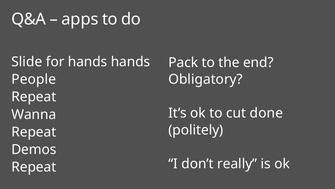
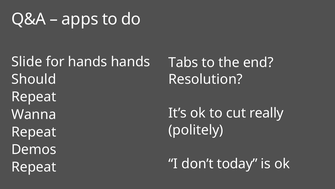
Pack: Pack -> Tabs (183, 62)
People: People -> Should (34, 79)
Obligatory: Obligatory -> Resolution (205, 79)
done: done -> really (267, 113)
really: really -> today (237, 163)
